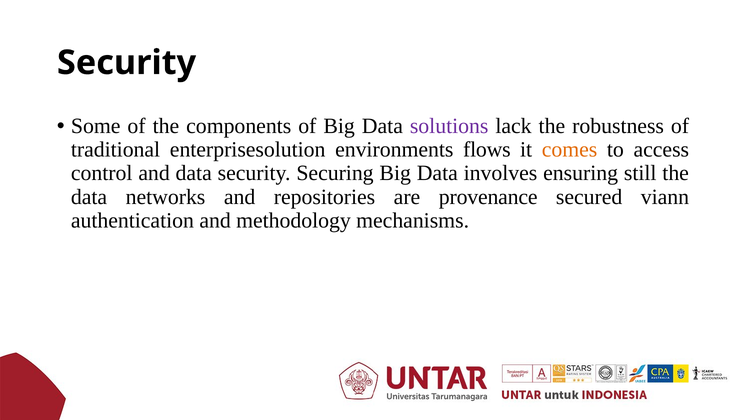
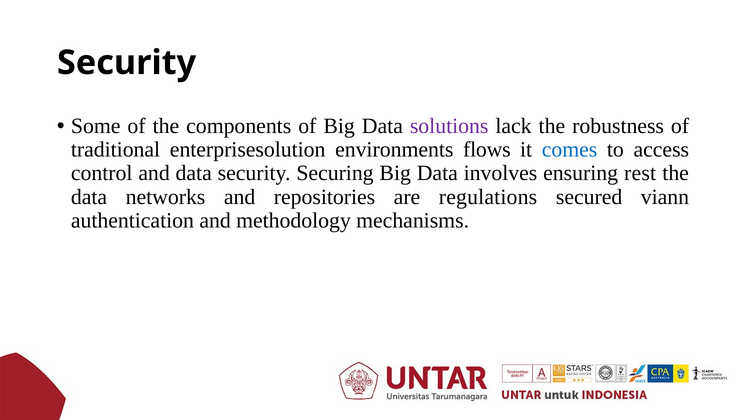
comes colour: orange -> blue (570, 150)
still: still -> rest (640, 173)
provenance: provenance -> regulations (488, 197)
